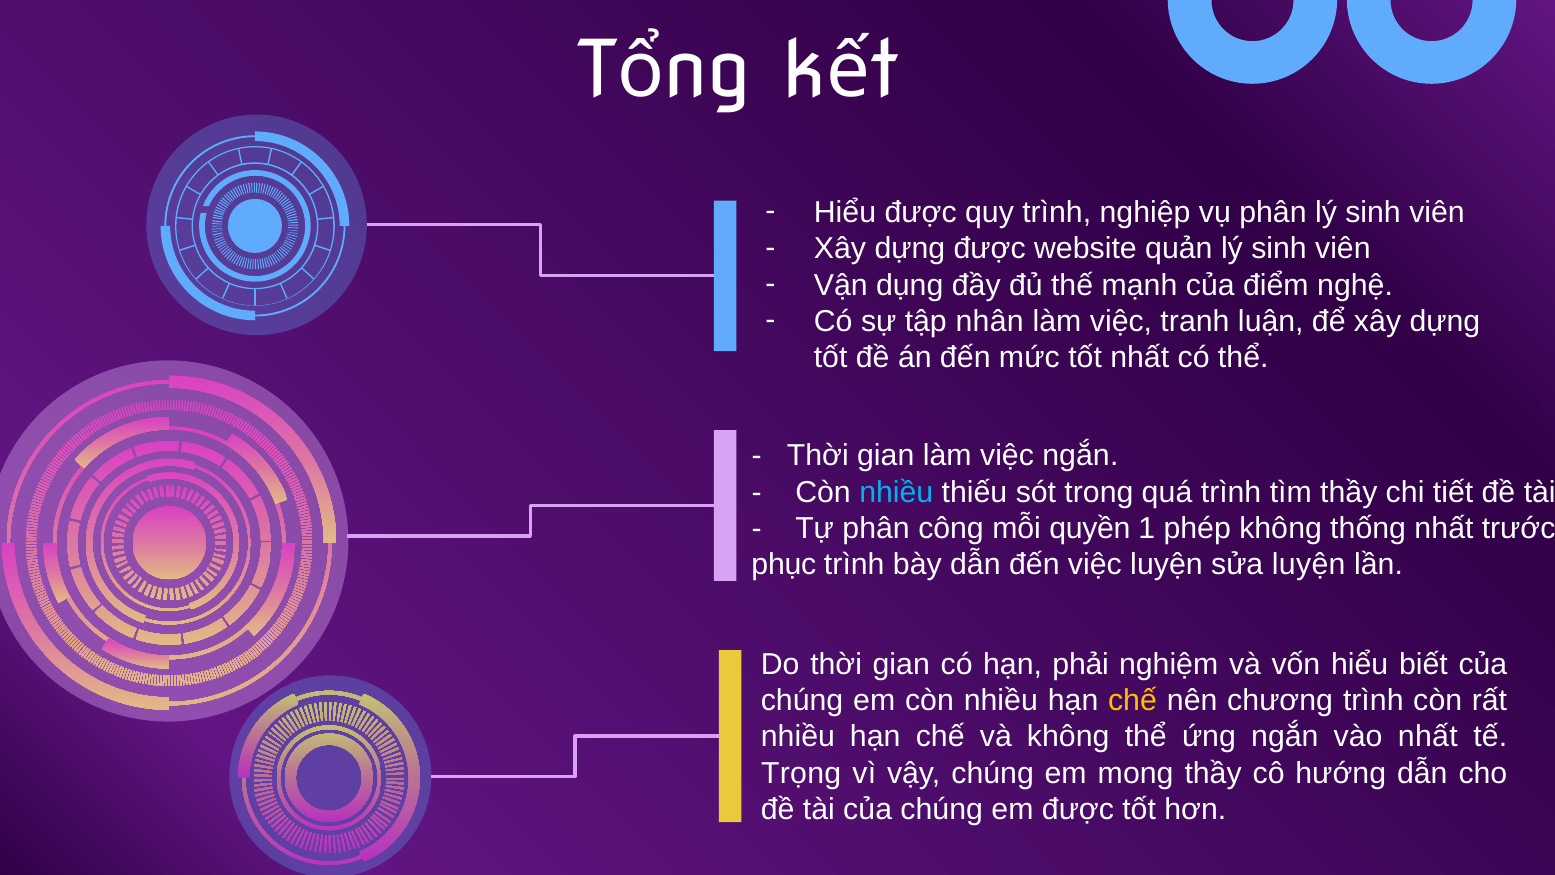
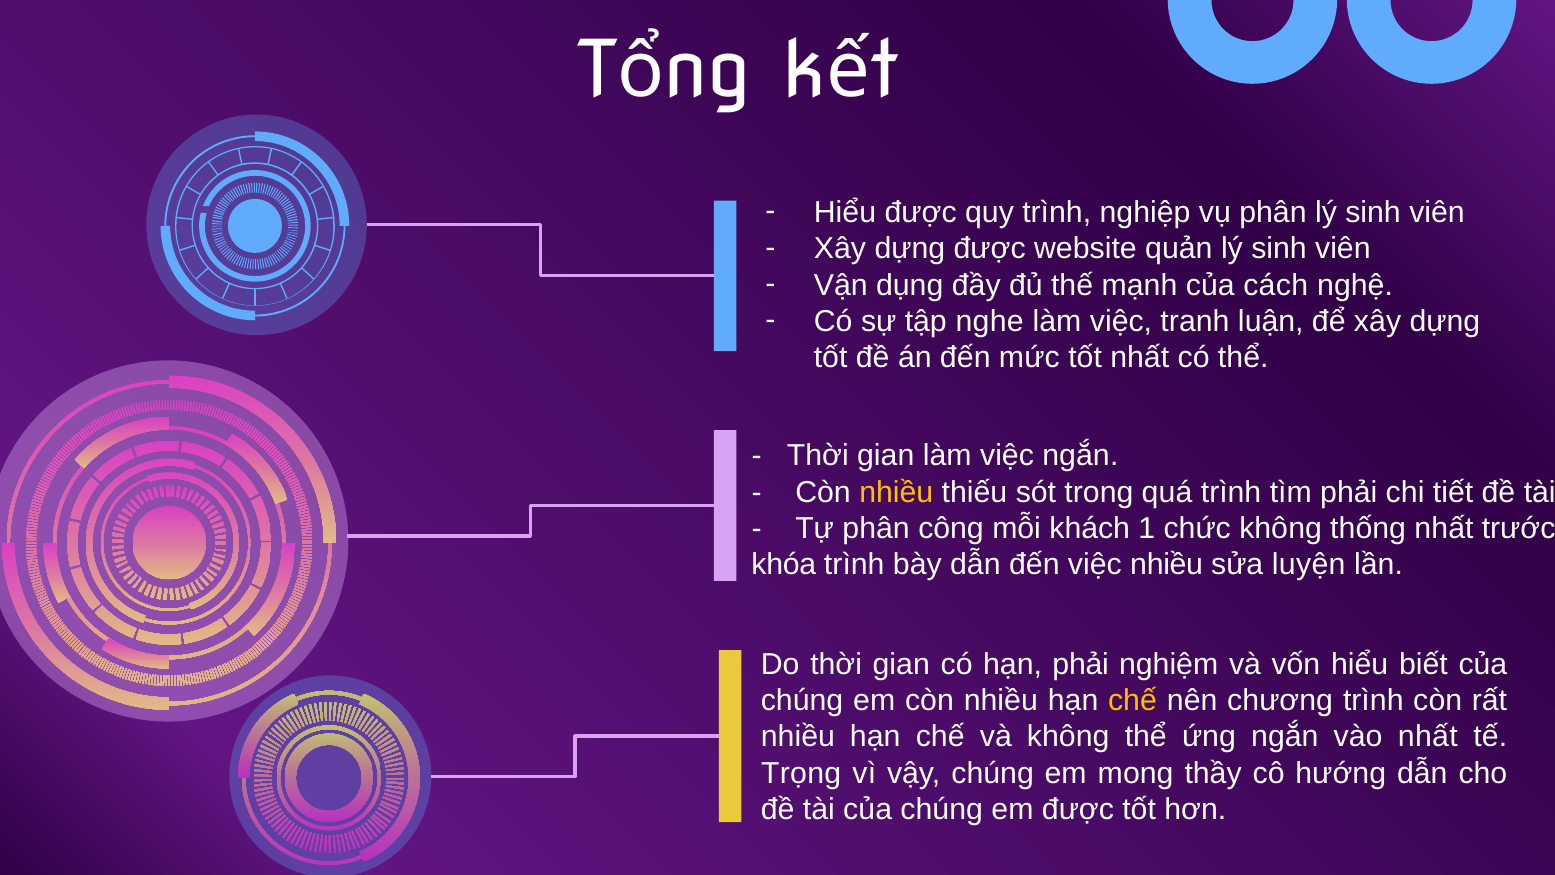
điểm: điểm -> cách (1276, 285)
nhân: nhân -> nghe (990, 321)
nhiều colour: light blue -> yellow (896, 492)
tìm thầy: thầy -> phải (1349, 492)
quyền: quyền -> khách (1090, 528)
phép: phép -> chức (1197, 528)
phục: phục -> khóa (784, 565)
việc luyện: luyện -> nhiều (1167, 565)
